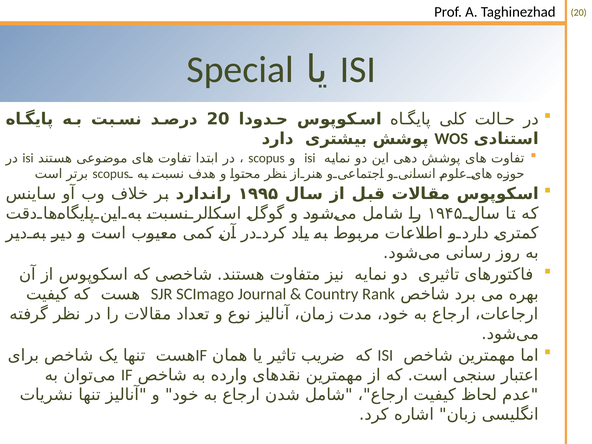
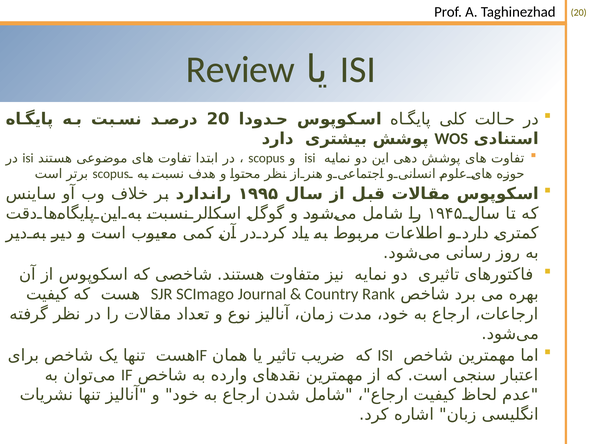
Special: Special -> Review (240, 70)
